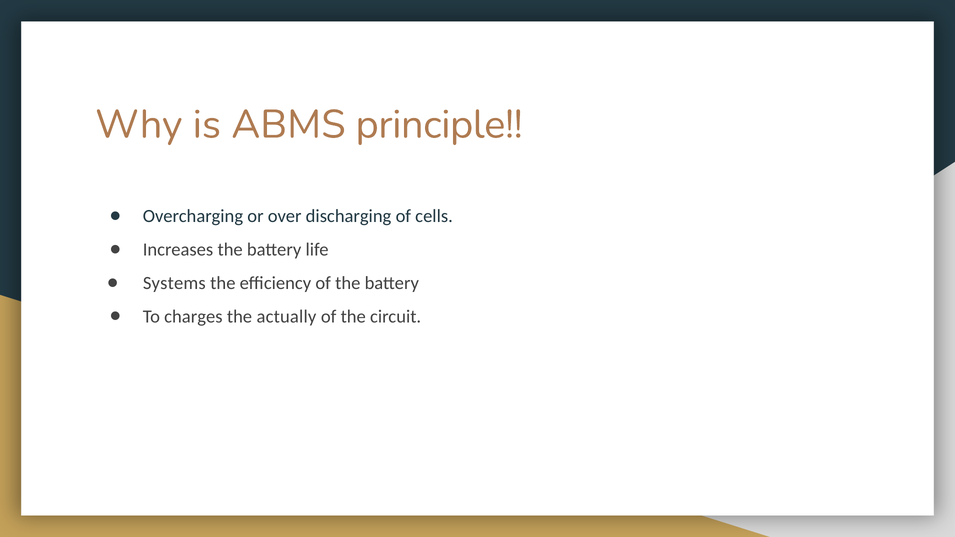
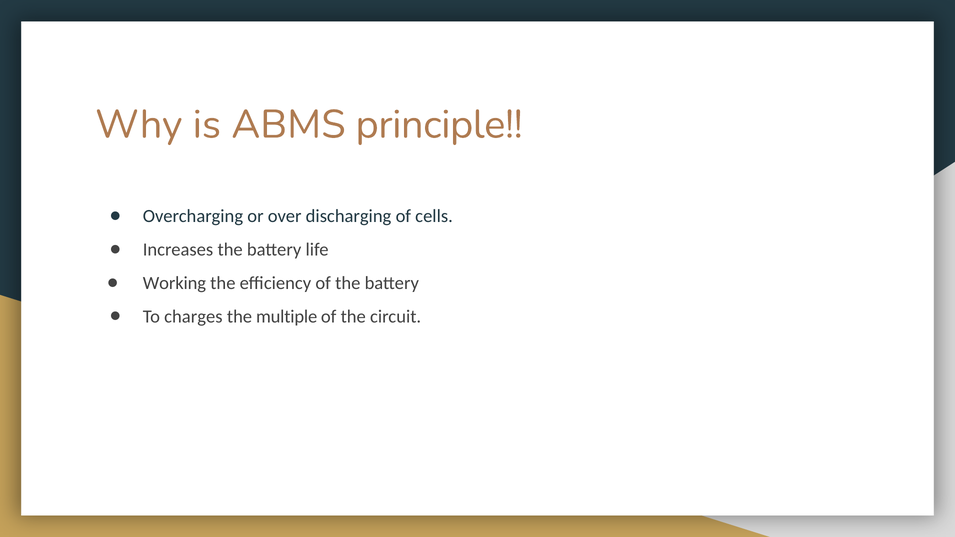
Systems: Systems -> Working (174, 283)
actually: actually -> multiple (287, 317)
